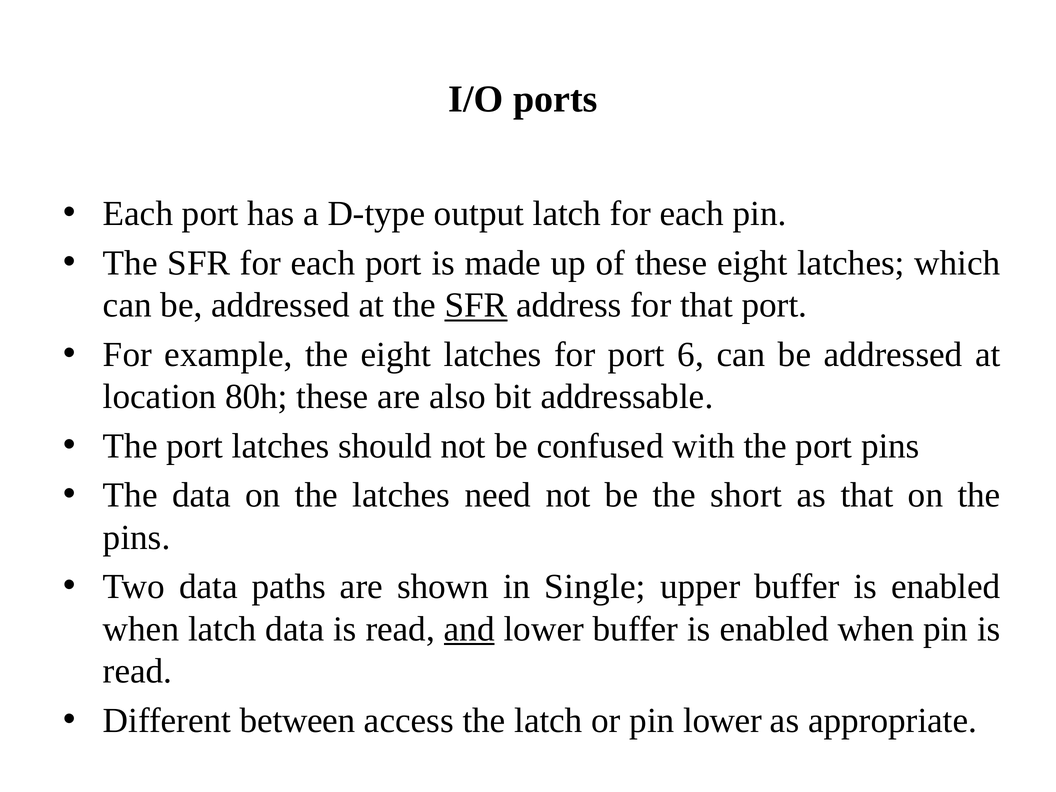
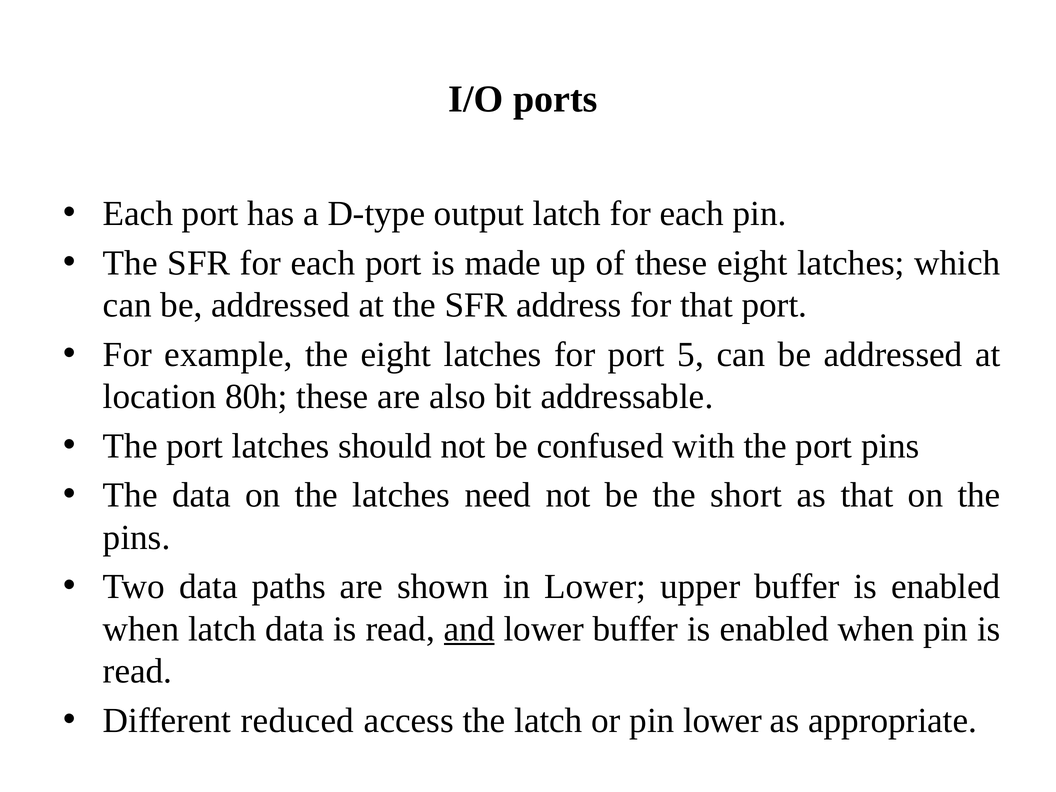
SFR underline: present -> none (476, 305)
6: 6 -> 5 (691, 354)
in Single: Single -> Lower (595, 587)
between: between -> reduced (297, 720)
